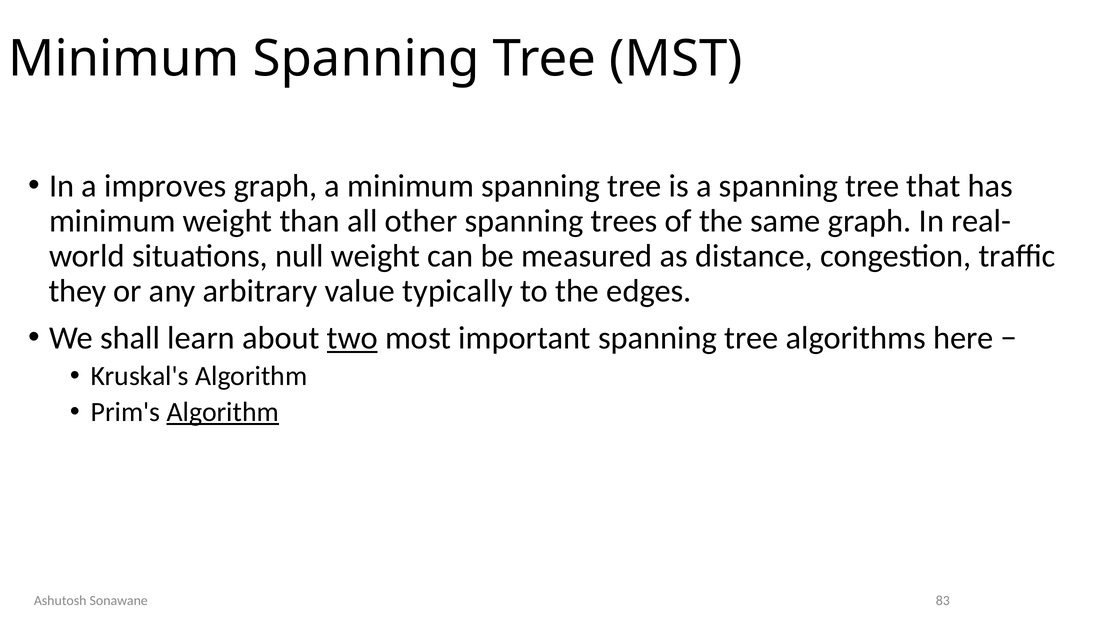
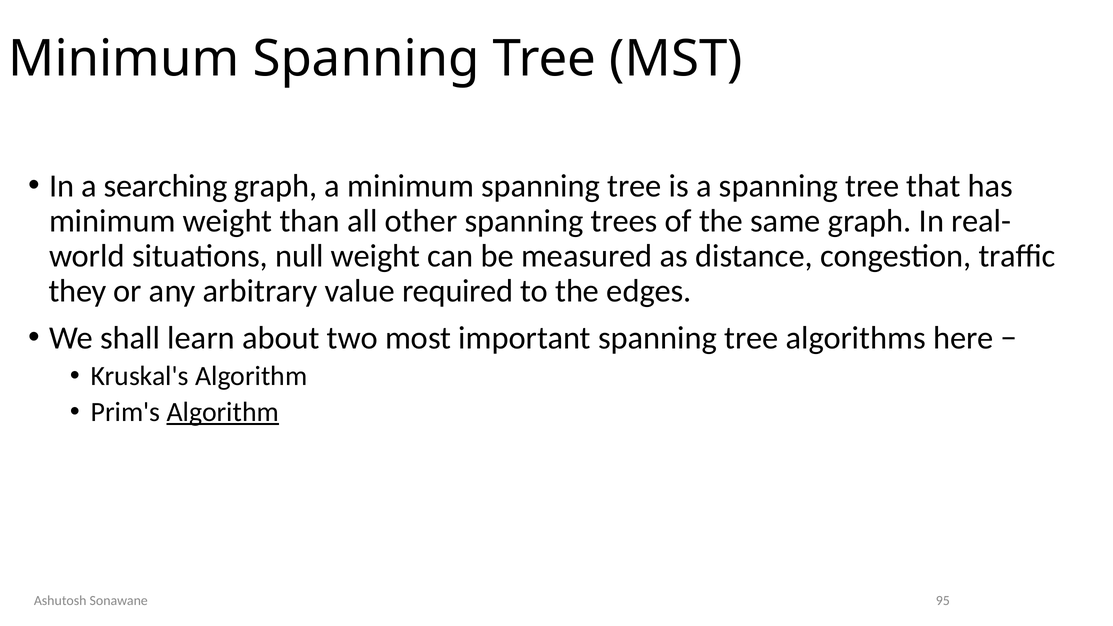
improves: improves -> searching (166, 186)
typically: typically -> required (458, 291)
two underline: present -> none (352, 338)
83: 83 -> 95 (943, 601)
